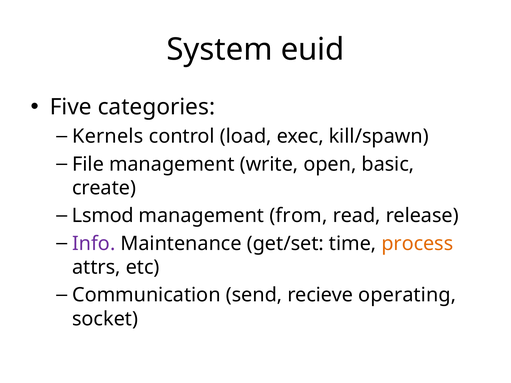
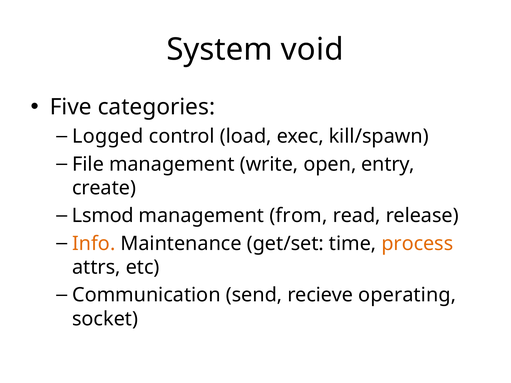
euid: euid -> void (312, 49)
Kernels: Kernels -> Logged (108, 137)
basic: basic -> entry (388, 164)
Info colour: purple -> orange (94, 244)
